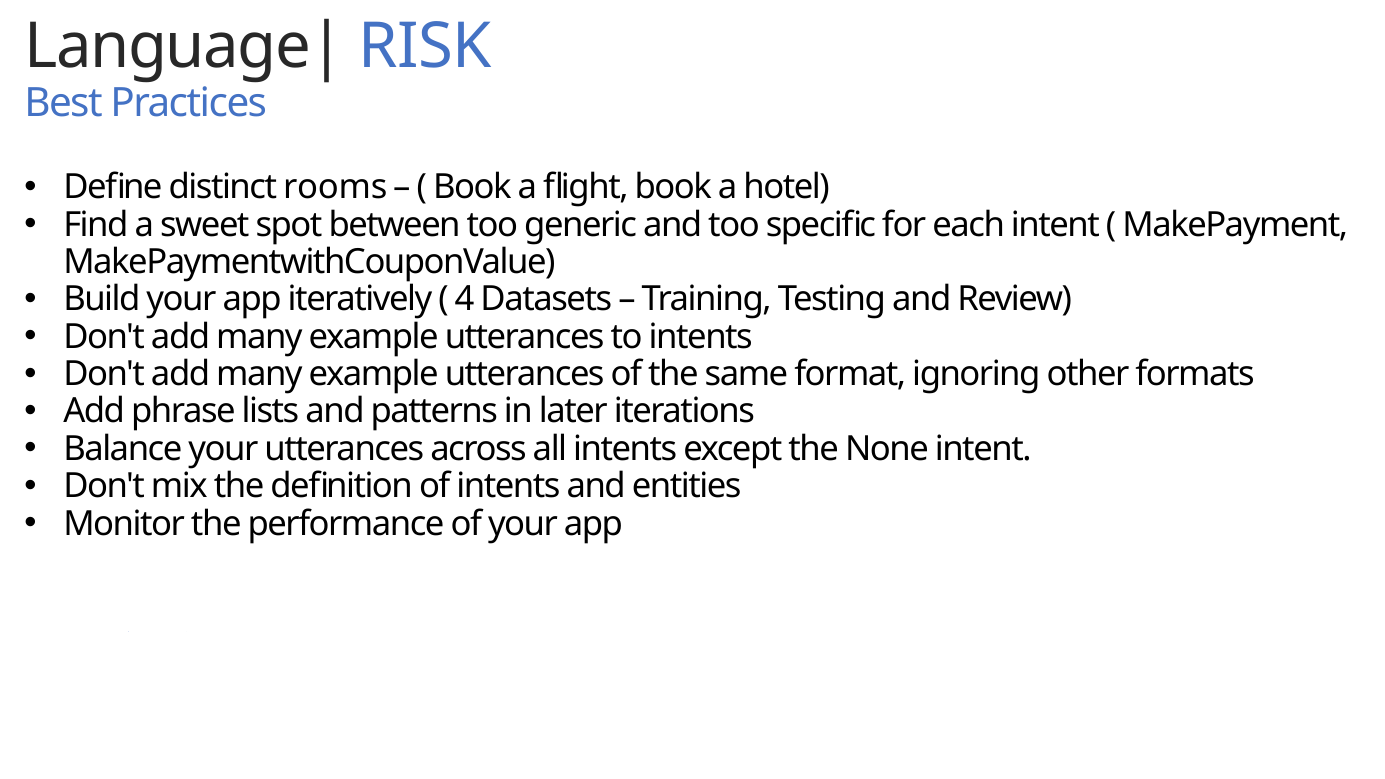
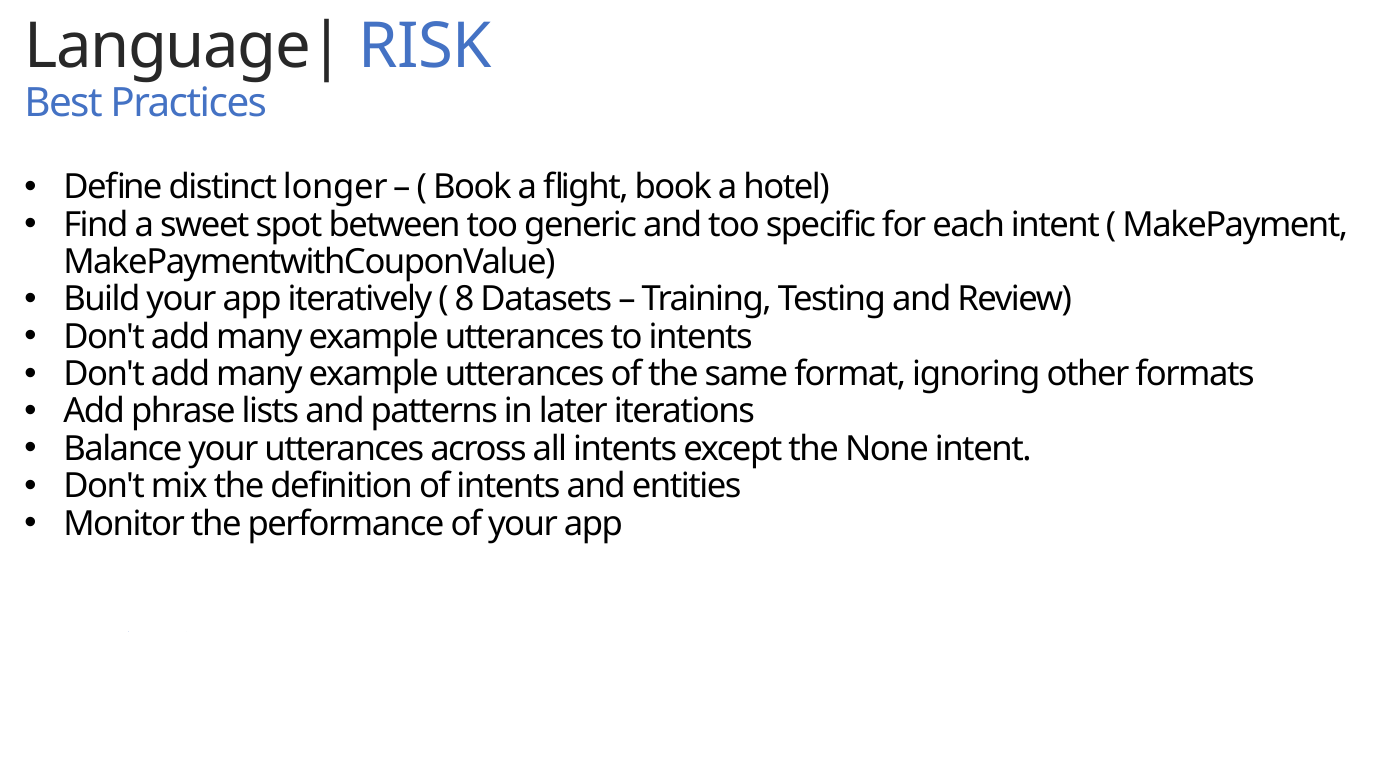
rooms: rooms -> longer (335, 187)
4: 4 -> 8 (465, 299)
